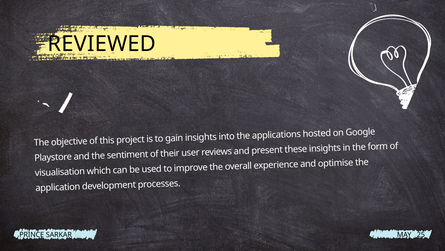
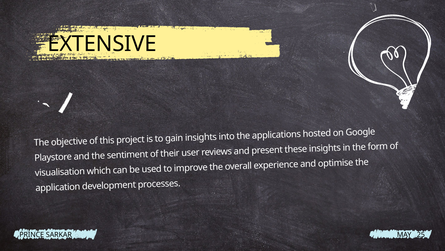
REVIEWED: REVIEWED -> EXTENSIVE (102, 44)
